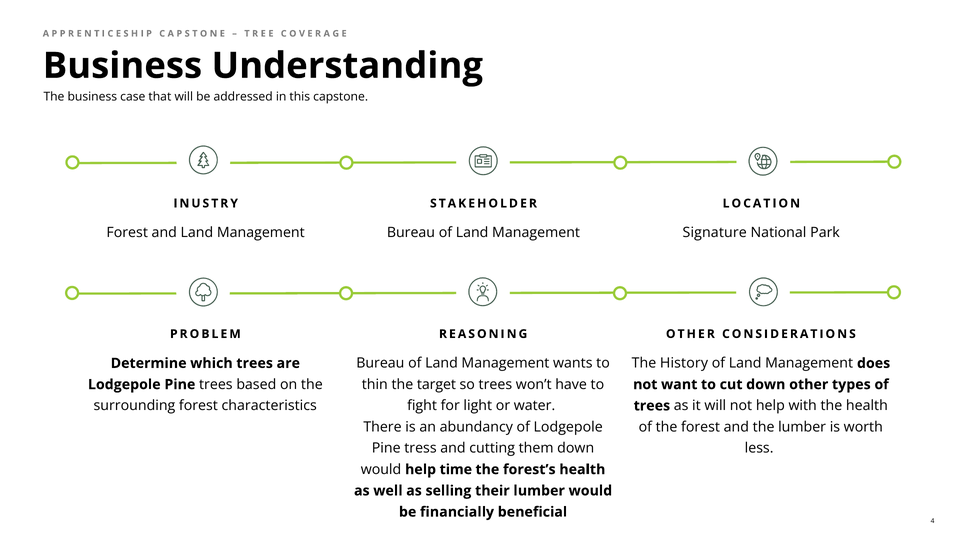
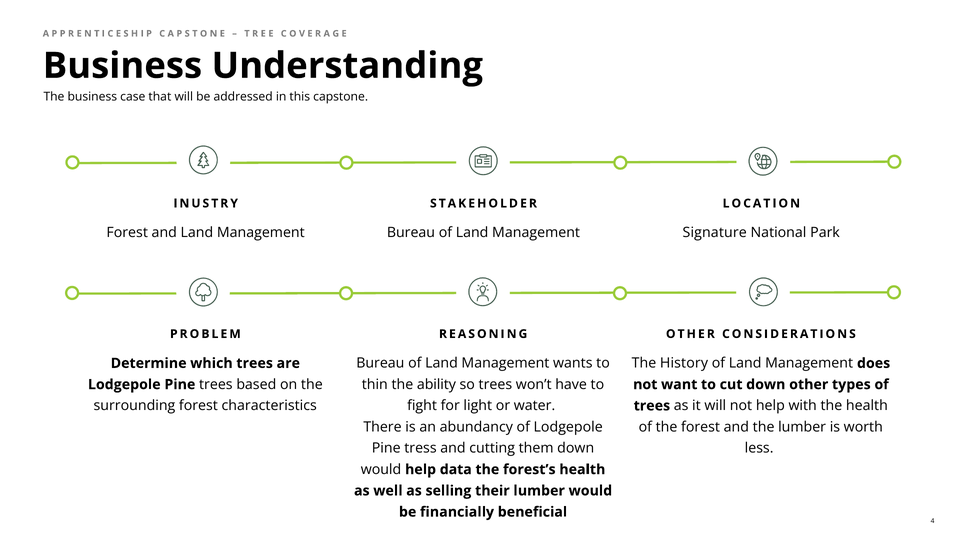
target: target -> ability (436, 384)
time: time -> data (456, 469)
